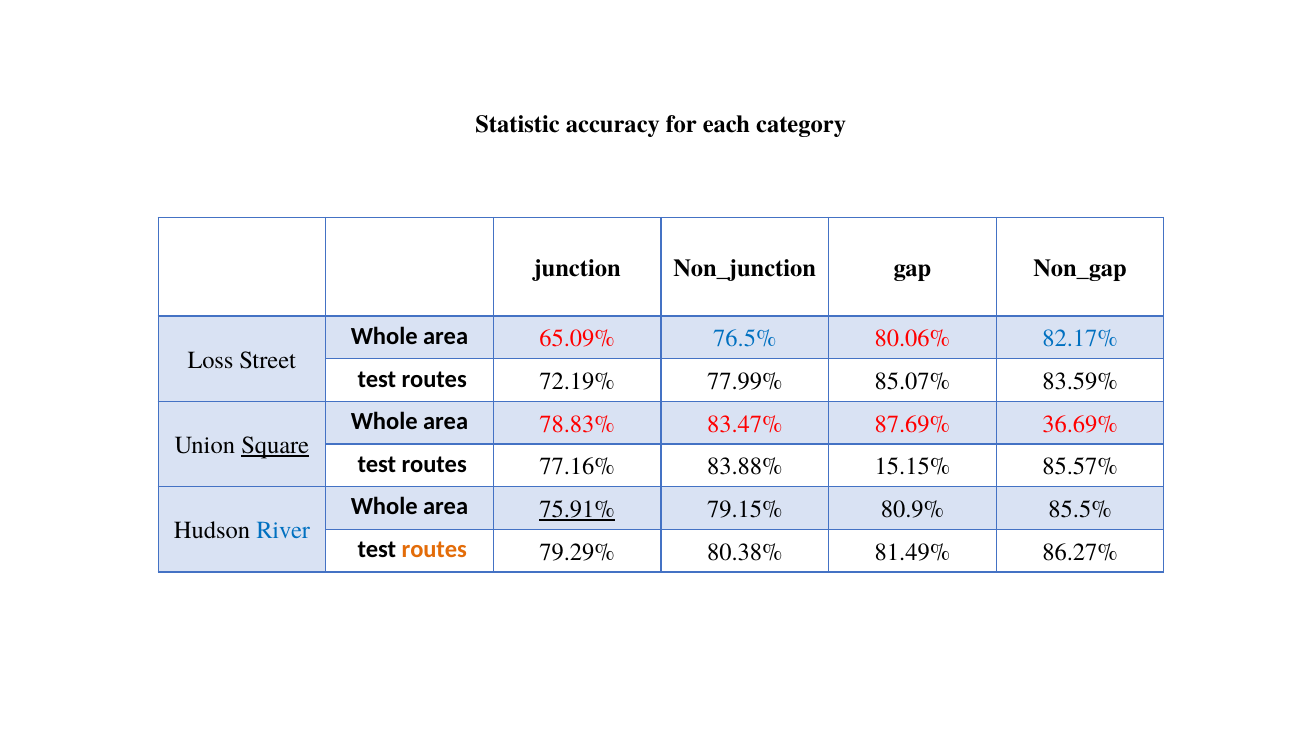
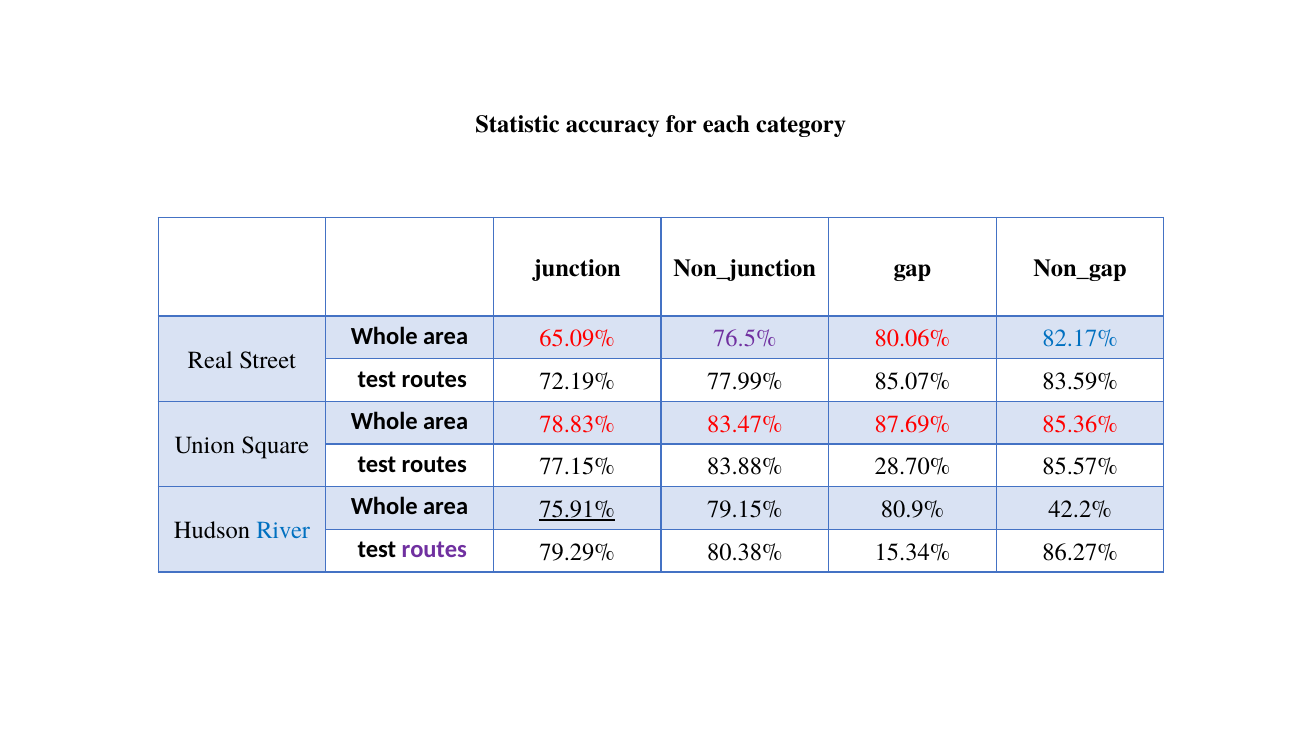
76.5% colour: blue -> purple (745, 338)
Loss: Loss -> Real (210, 360)
36.69%: 36.69% -> 85.36% (1080, 424)
Square underline: present -> none (275, 445)
77.16%: 77.16% -> 77.15% (577, 466)
15.15%: 15.15% -> 28.70% (912, 466)
85.5%: 85.5% -> 42.2% (1080, 509)
routes colour: orange -> purple (434, 549)
81.49%: 81.49% -> 15.34% (912, 551)
